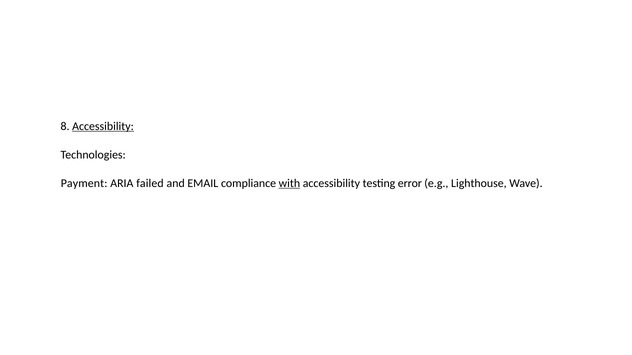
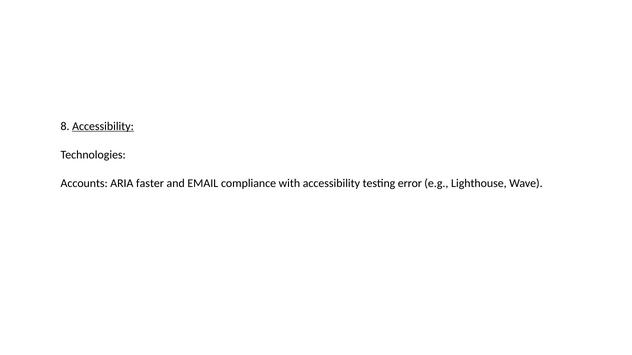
Payment: Payment -> Accounts (84, 183)
failed: failed -> faster (150, 183)
with underline: present -> none (289, 183)
